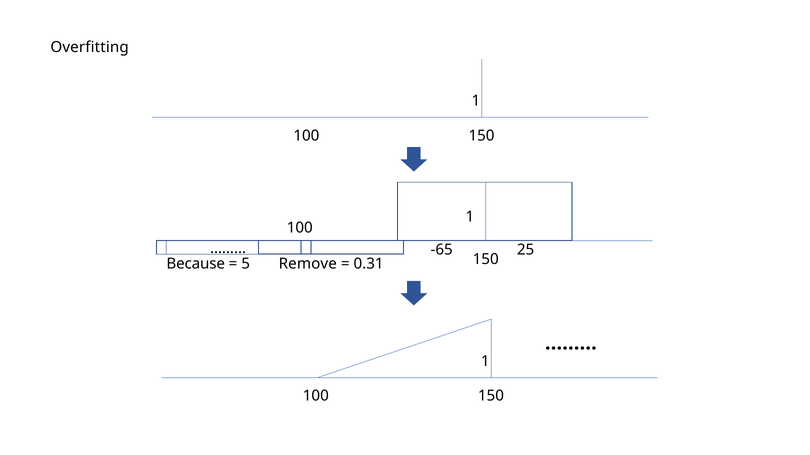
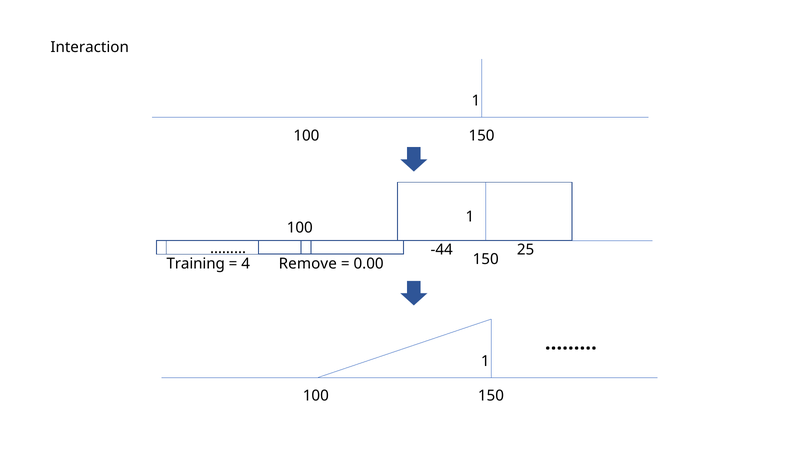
Overfitting: Overfitting -> Interaction (90, 47)
-65: -65 -> -44 (442, 250)
0.31: 0.31 -> 0.00 (369, 264)
Because: Because -> Training (196, 264)
5: 5 -> 4 (246, 264)
